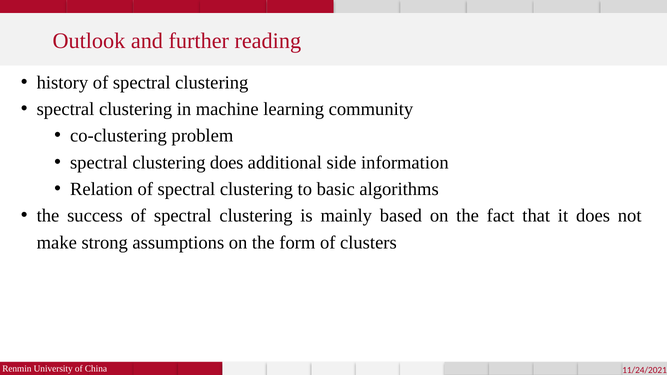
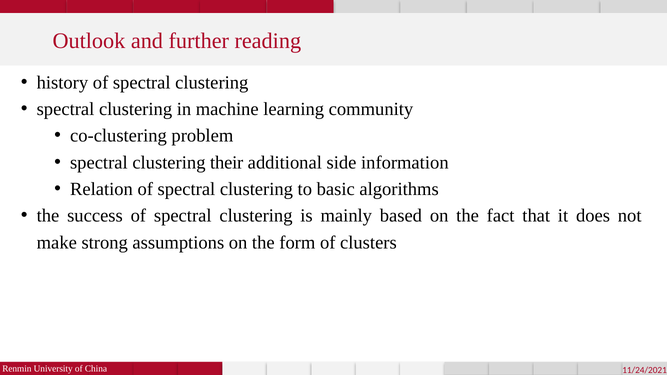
clustering does: does -> their (227, 163)
